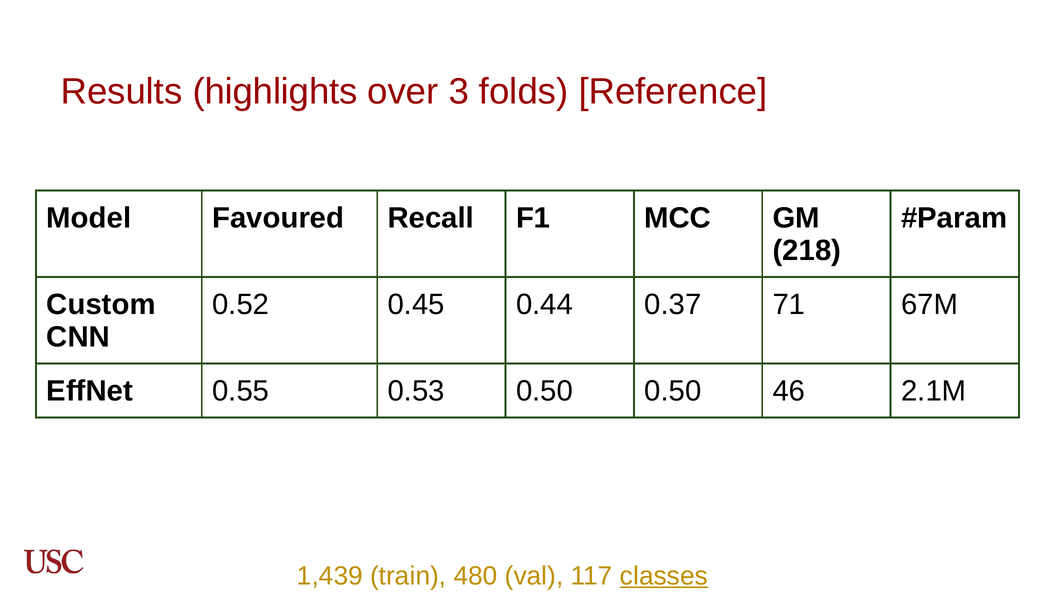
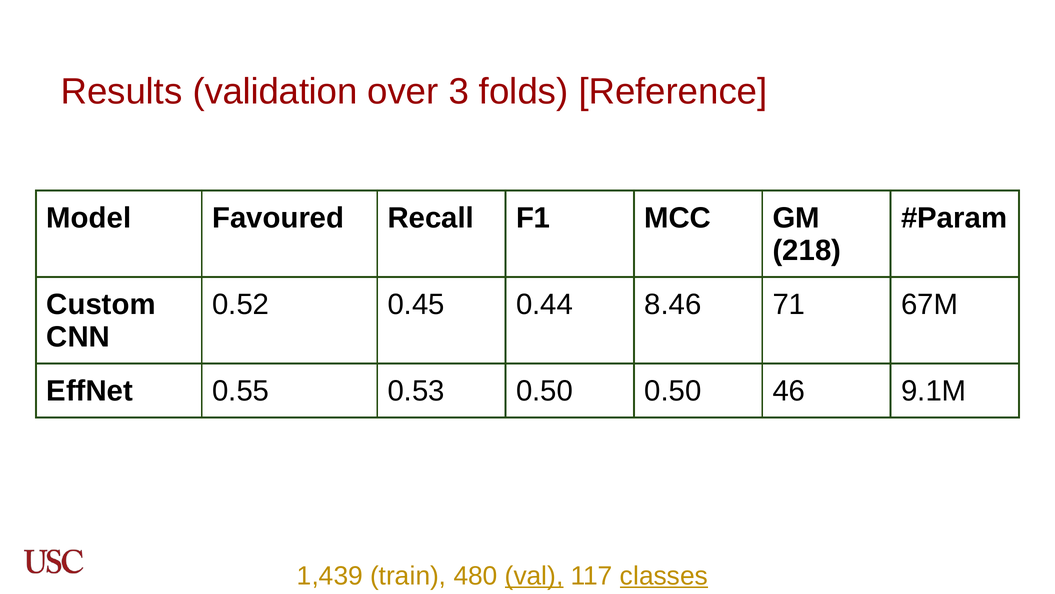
highlights: highlights -> validation (275, 92)
0.37: 0.37 -> 8.46 (673, 304)
2.1M: 2.1M -> 9.1M (934, 391)
val underline: none -> present (534, 575)
